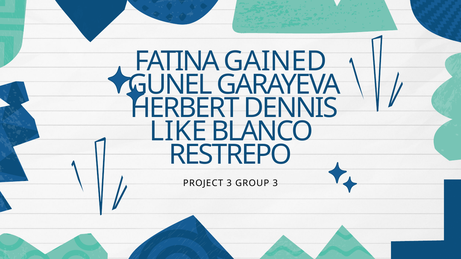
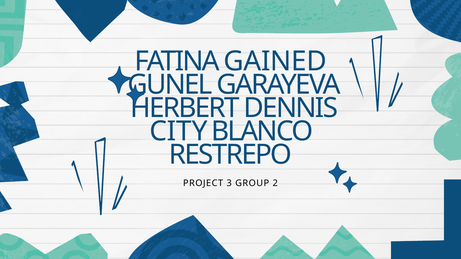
LIKE: LIKE -> CITY (178, 131)
GROUP 3: 3 -> 2 (275, 183)
